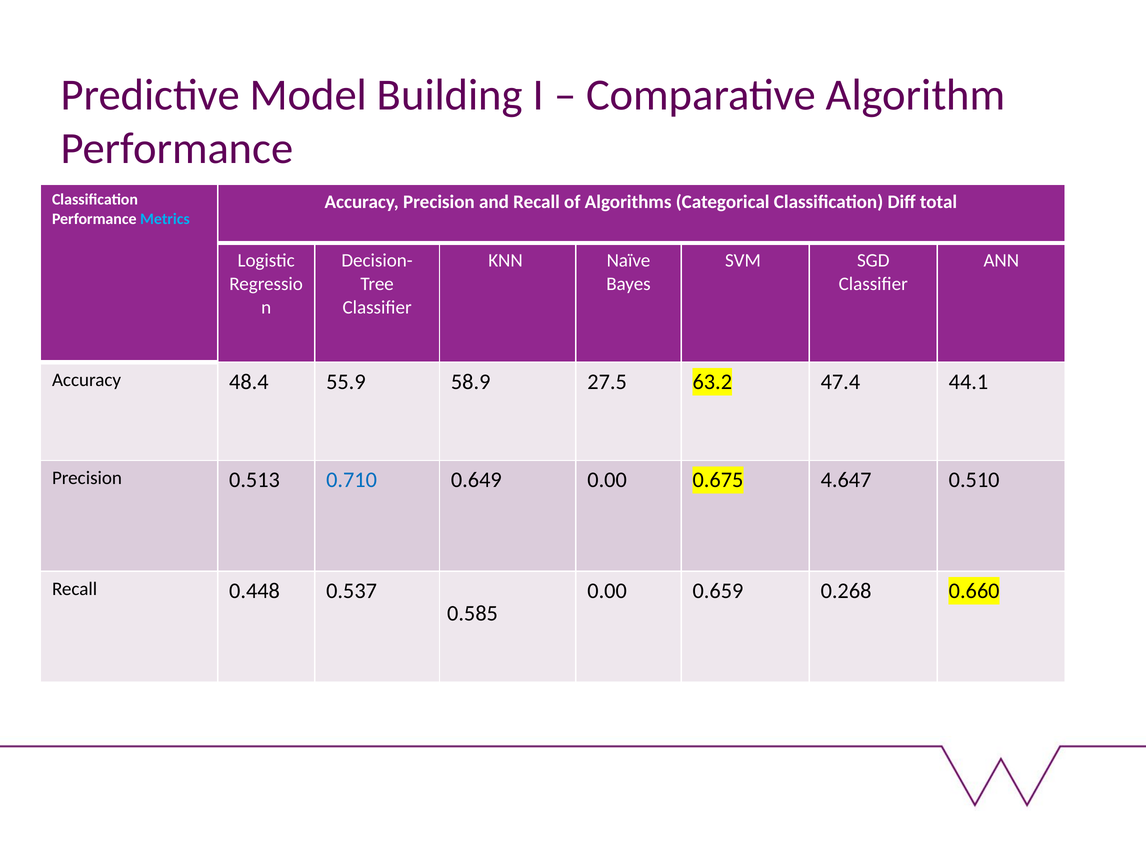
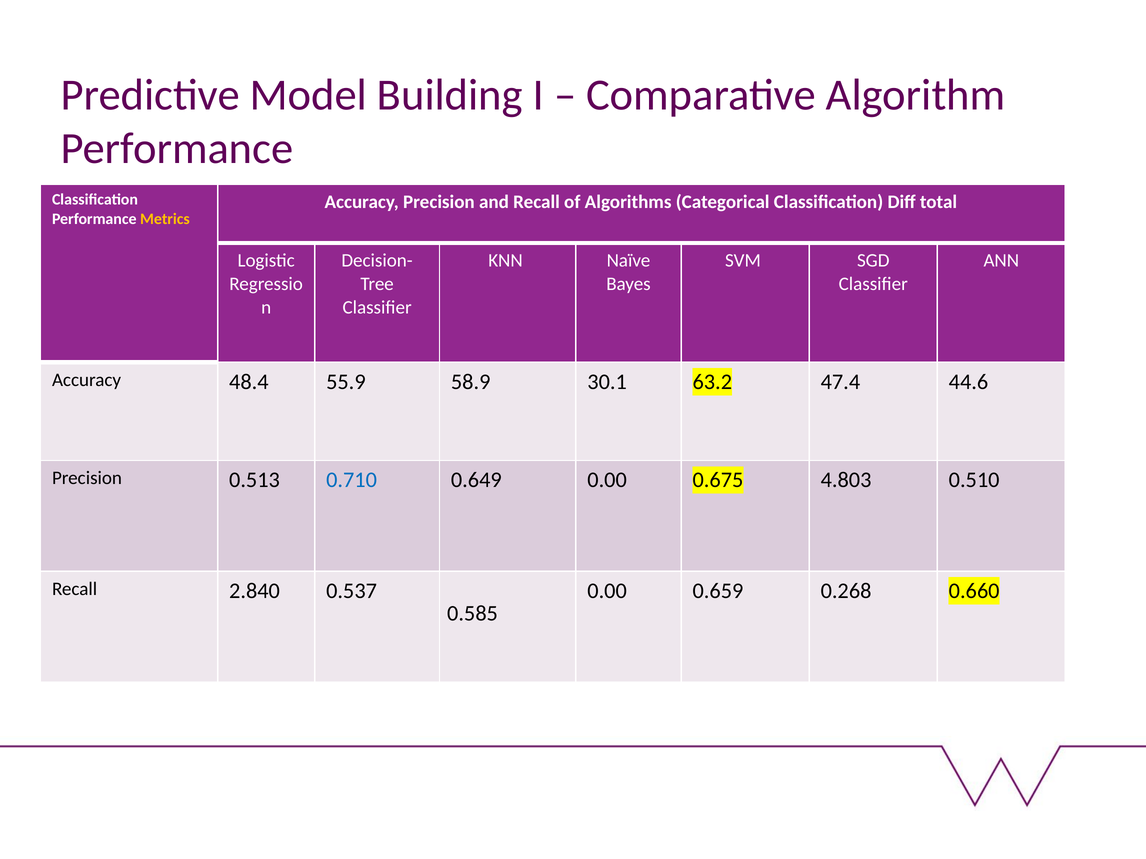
Metrics colour: light blue -> yellow (165, 219)
27.5: 27.5 -> 30.1 (607, 382)
44.1: 44.1 -> 44.6 (969, 382)
4.647: 4.647 -> 4.803 (846, 480)
0.448: 0.448 -> 2.840 (254, 591)
